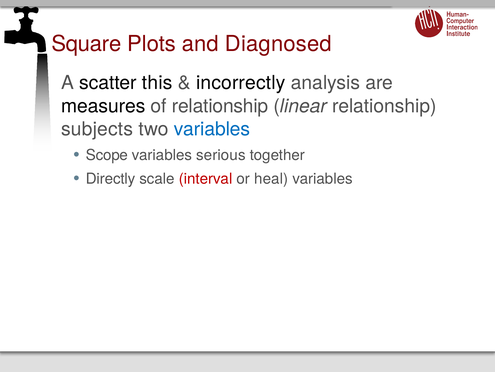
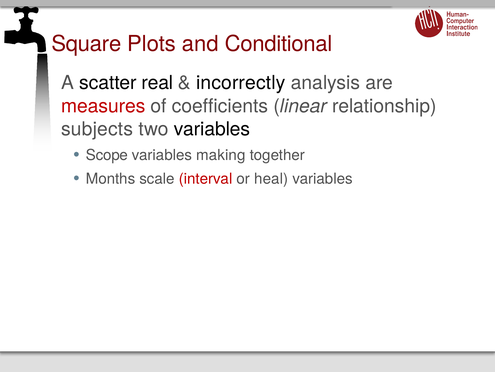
Diagnosed: Diagnosed -> Conditional (279, 44)
this: this -> real (157, 83)
measures colour: black -> red (103, 106)
of relationship: relationship -> coefficients (220, 106)
variables colour: blue -> black (212, 129)
serious: serious -> making (221, 155)
Directly: Directly -> Months (111, 178)
